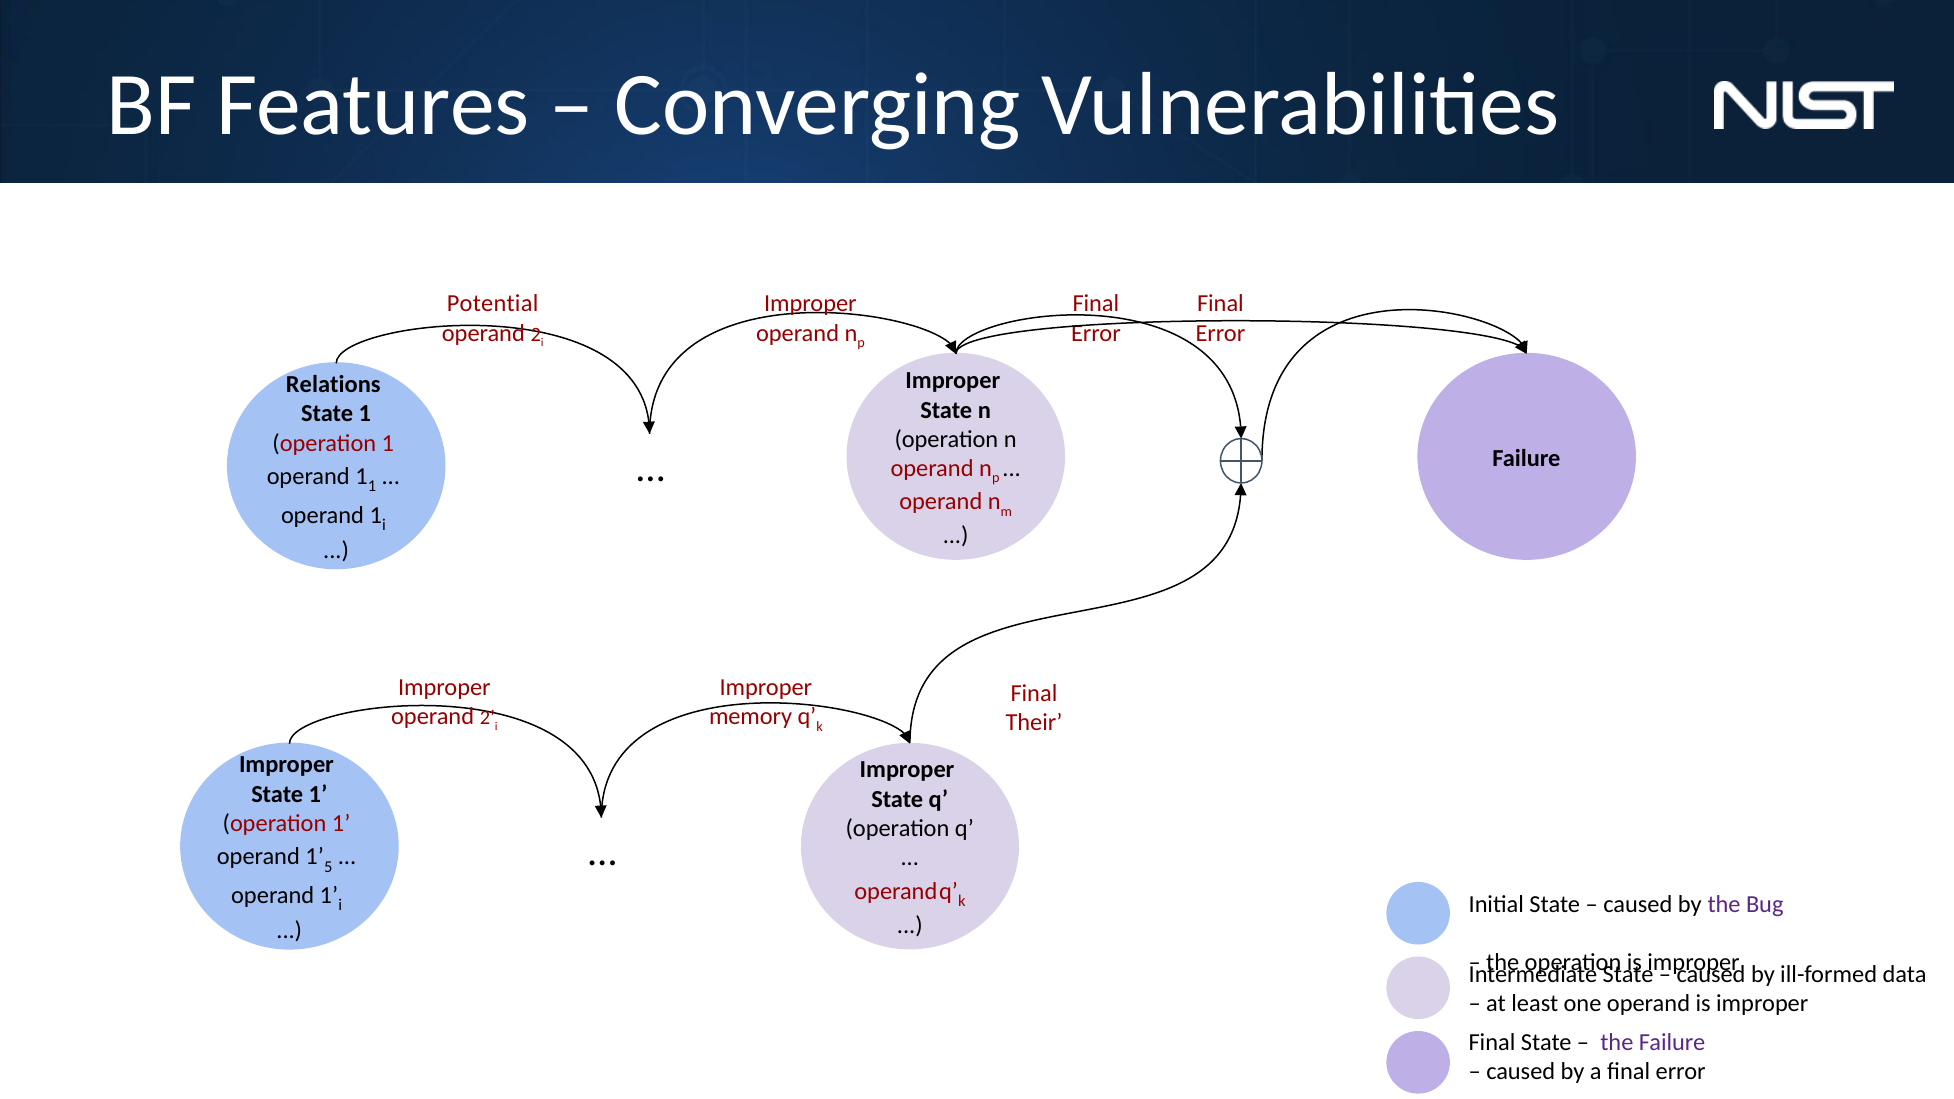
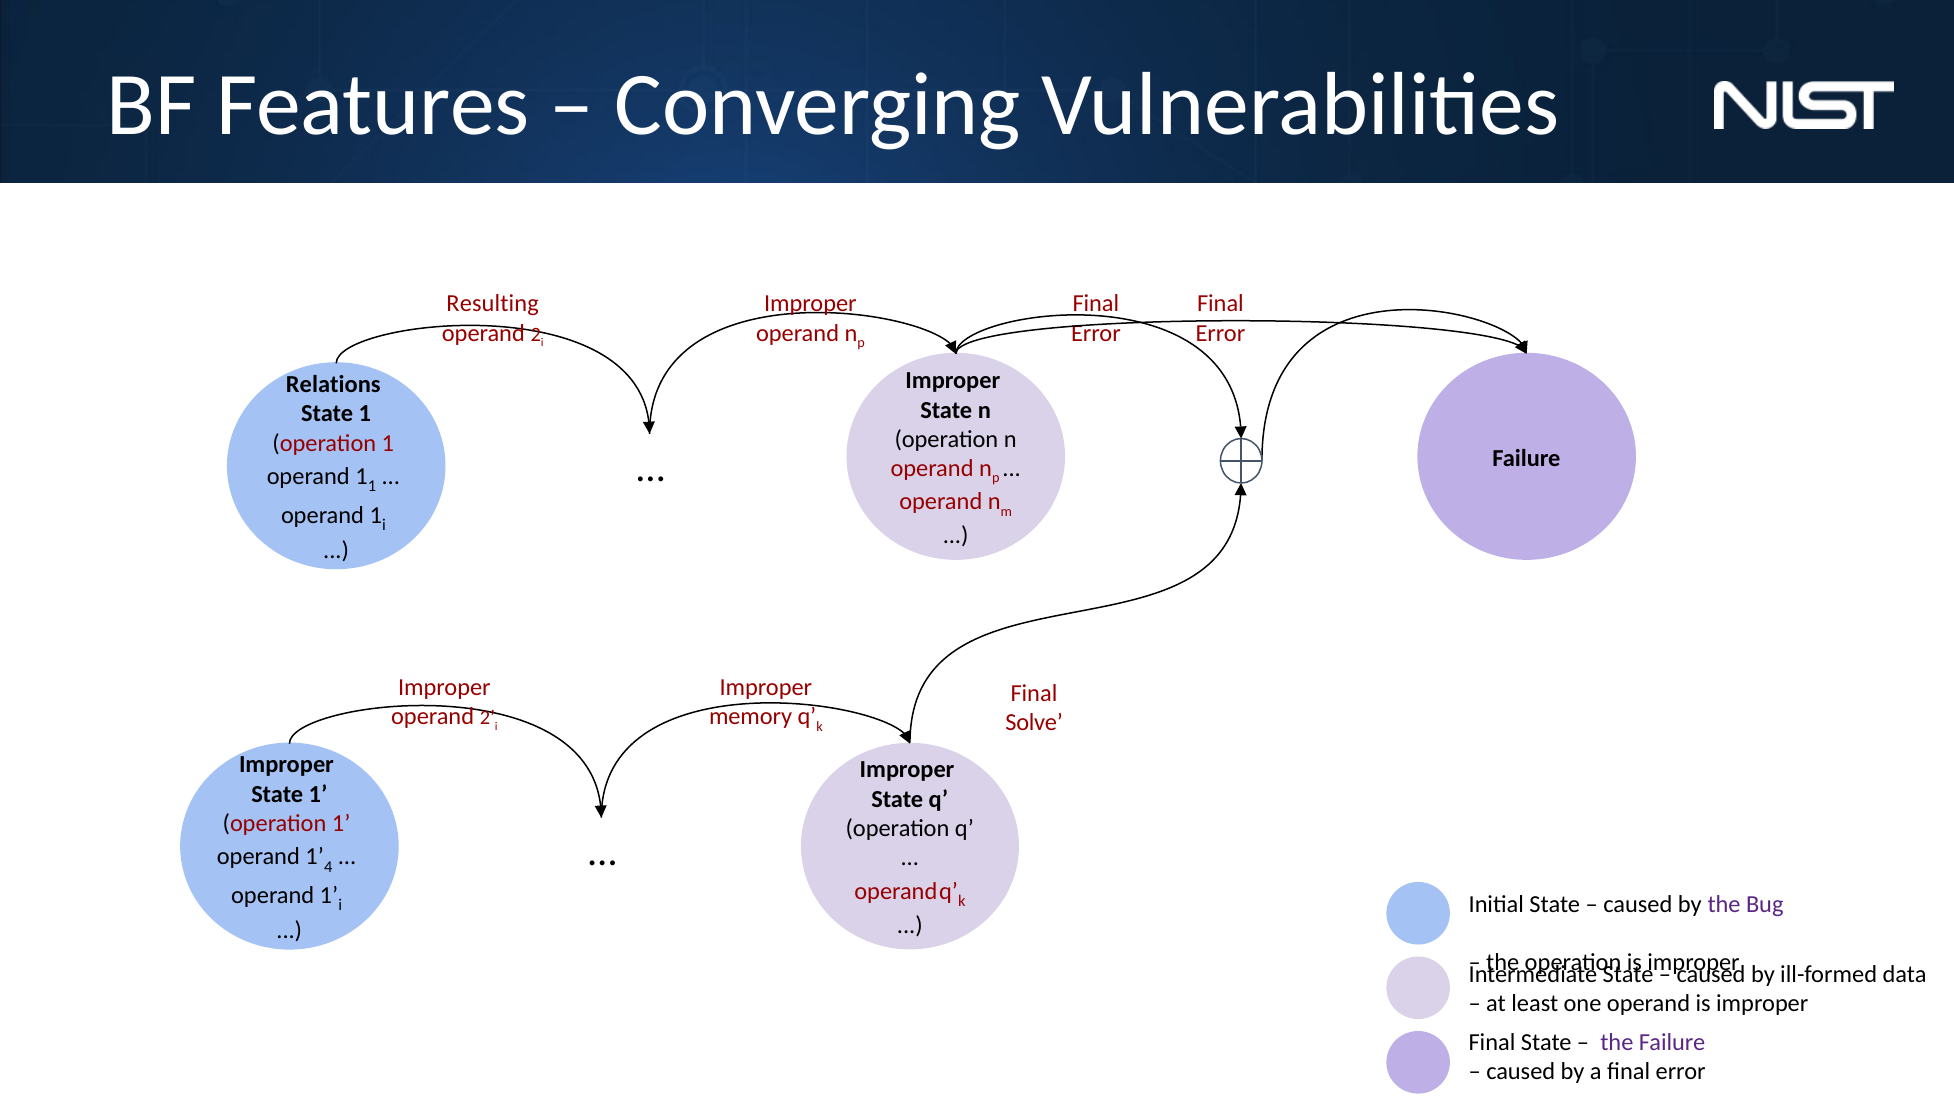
Potential: Potential -> Resulting (493, 304)
Their: Their -> Solve (1034, 723)
5: 5 -> 4 (328, 867)
